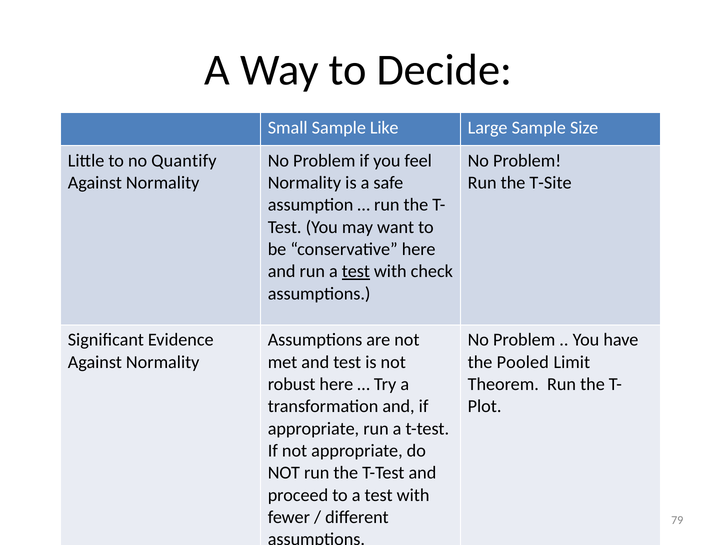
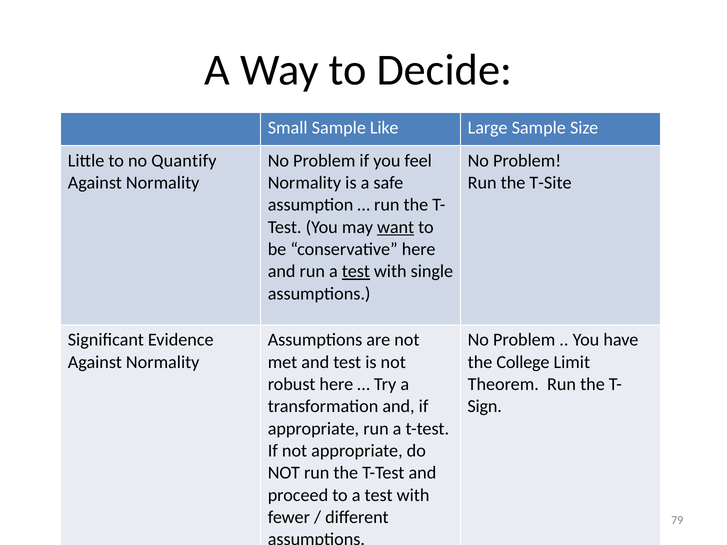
want underline: none -> present (396, 227)
check: check -> single (432, 272)
Pooled: Pooled -> College (523, 362)
Plot: Plot -> Sign (485, 407)
